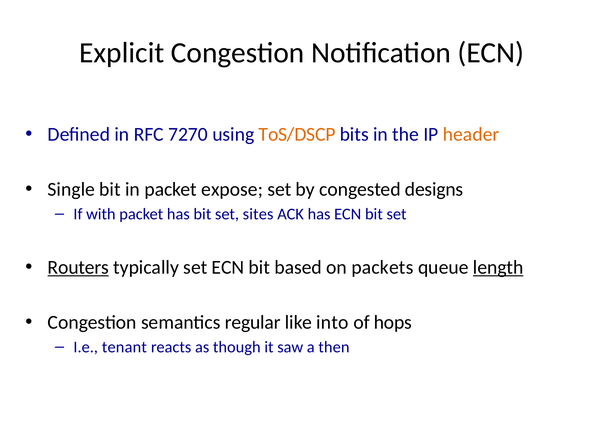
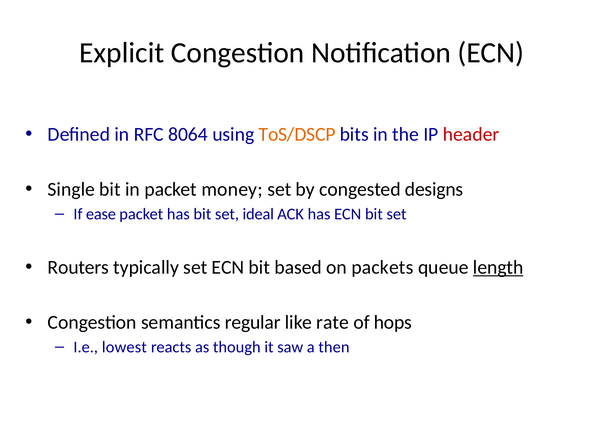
7270: 7270 -> 8064 (188, 134)
header colour: orange -> red (471, 134)
expose: expose -> money (232, 189)
with: with -> ease (101, 214)
sites: sites -> ideal (258, 214)
Routers underline: present -> none (78, 267)
into: into -> rate (332, 322)
tenant: tenant -> lowest (124, 347)
